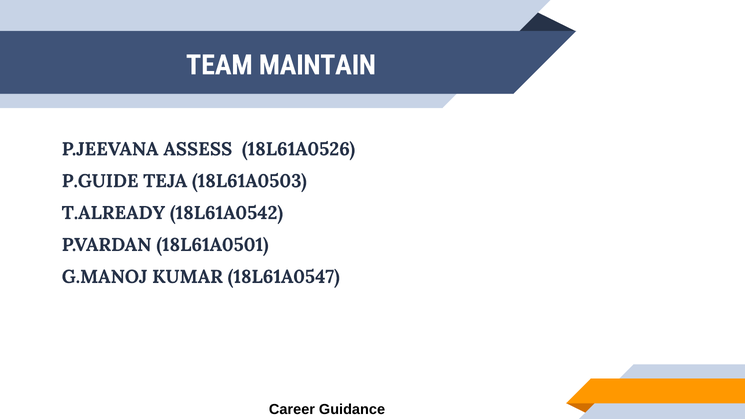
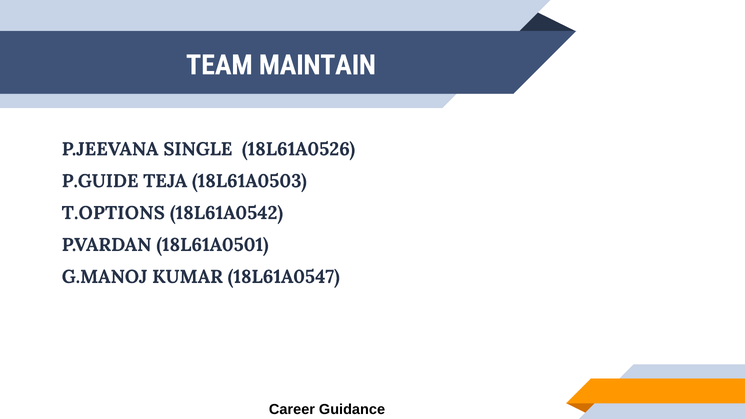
ASSESS: ASSESS -> SINGLE (198, 149)
T.ALREADY: T.ALREADY -> T.OPTIONS (113, 213)
